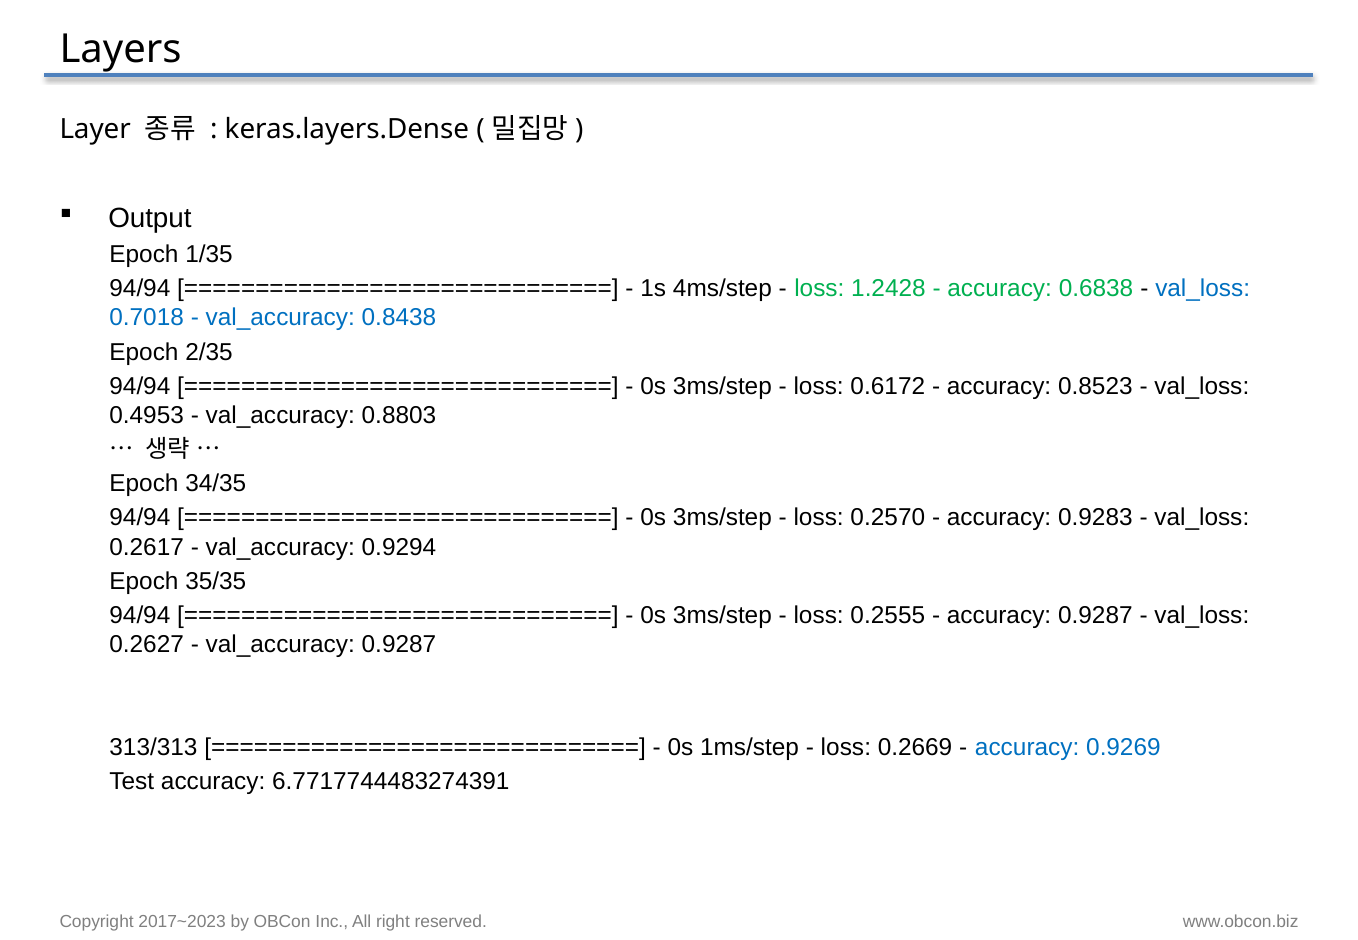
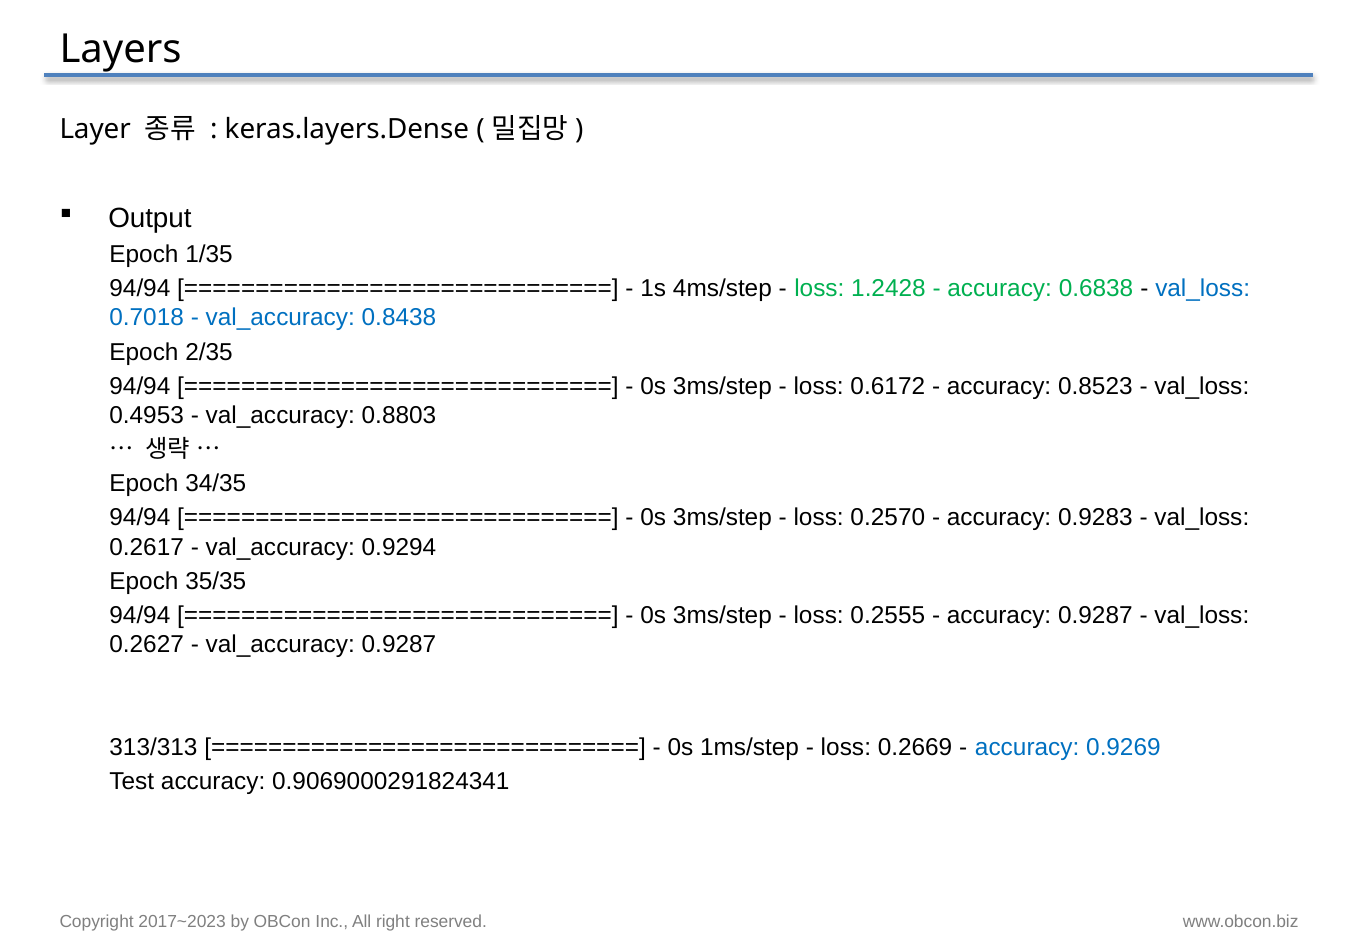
6.7717744483274391: 6.7717744483274391 -> 0.9069000291824341 (391, 781)
